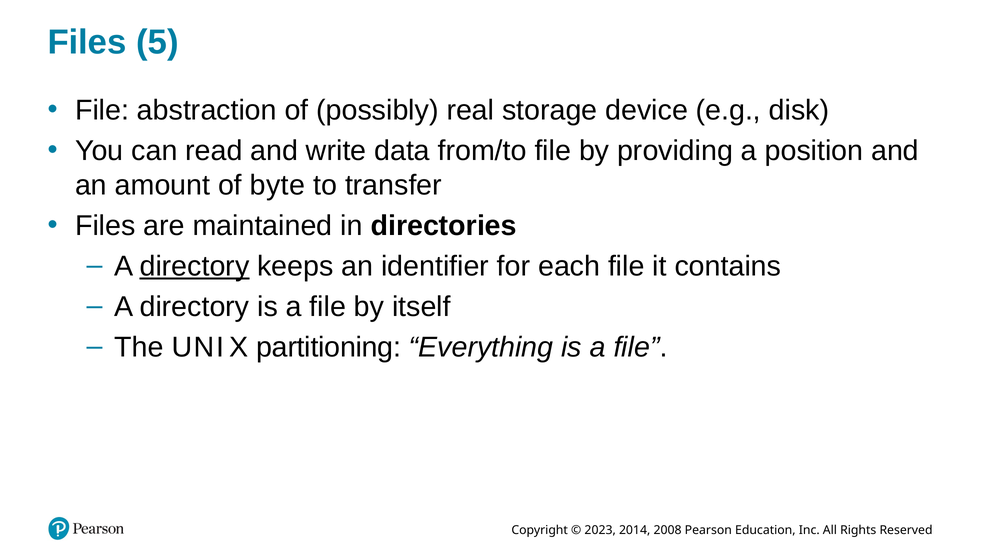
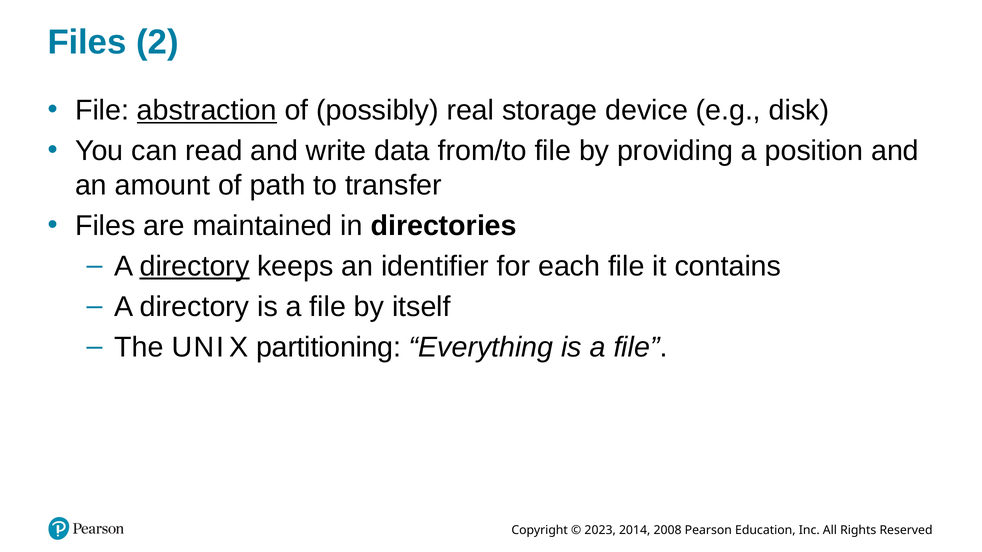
5: 5 -> 2 (157, 42)
abstraction underline: none -> present (207, 110)
byte: byte -> path (278, 185)
